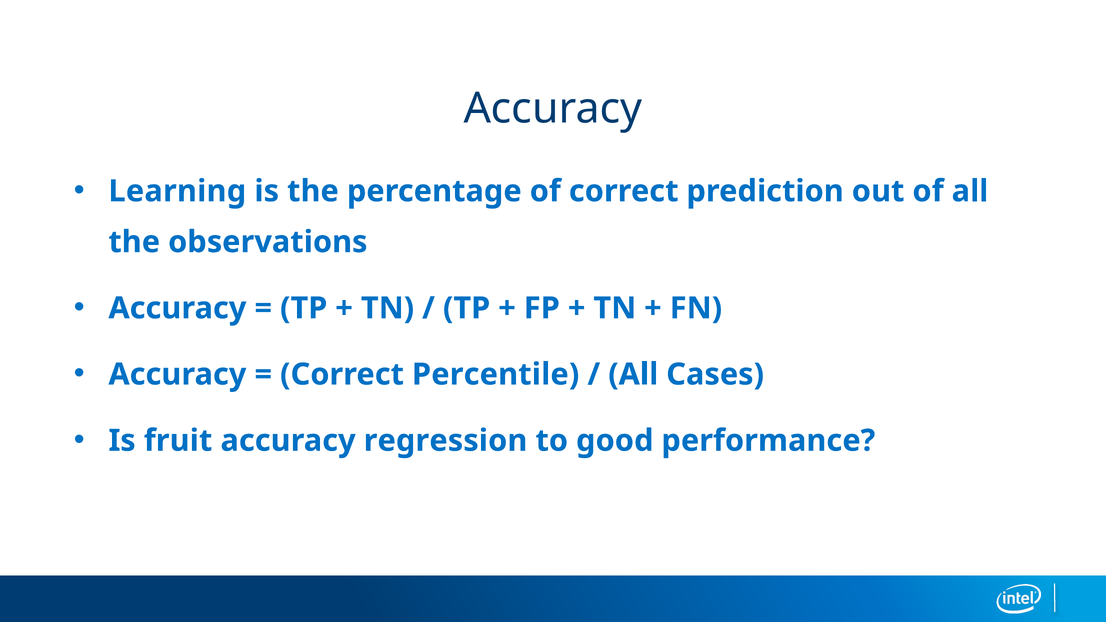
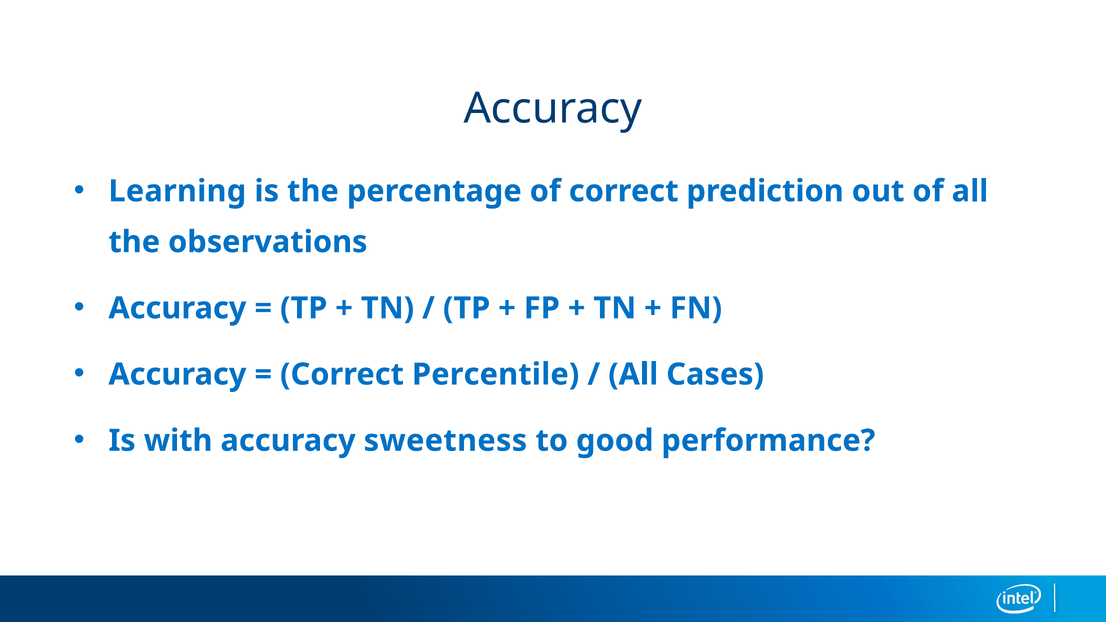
fruit: fruit -> with (178, 441)
regression: regression -> sweetness (445, 441)
